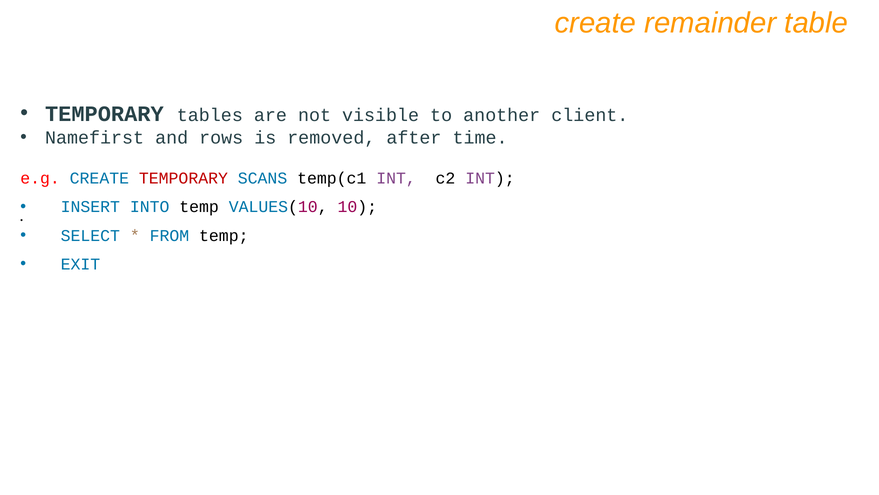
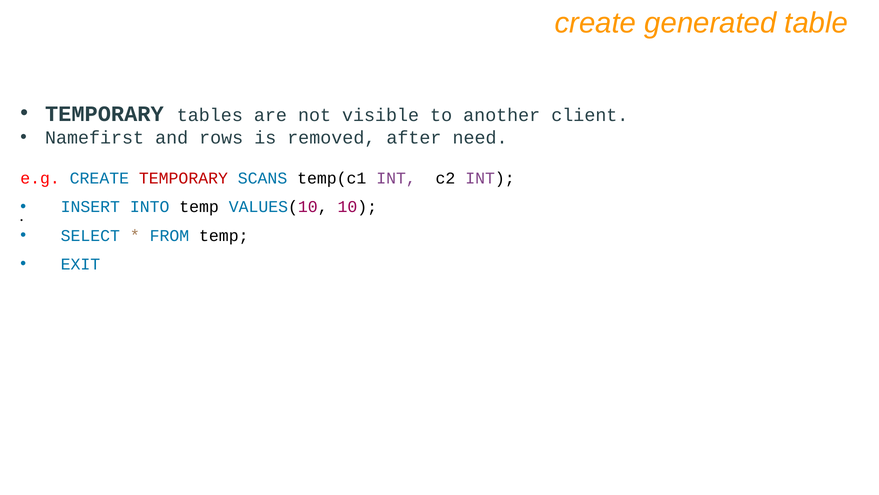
remainder: remainder -> generated (710, 23)
time: time -> need (480, 138)
